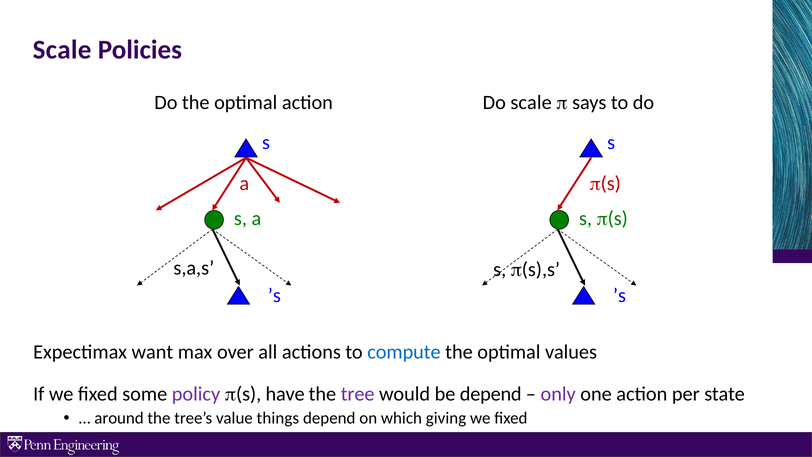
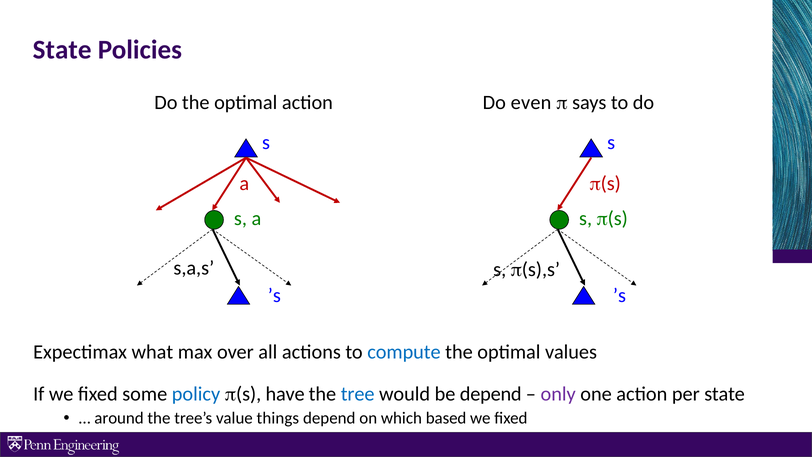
Scale: Scale -> State (62, 50)
Do scale: scale -> even (531, 103)
want: want -> what (152, 352)
policy colour: purple -> blue (196, 394)
tree colour: purple -> blue (358, 394)
giving: giving -> based (446, 418)
